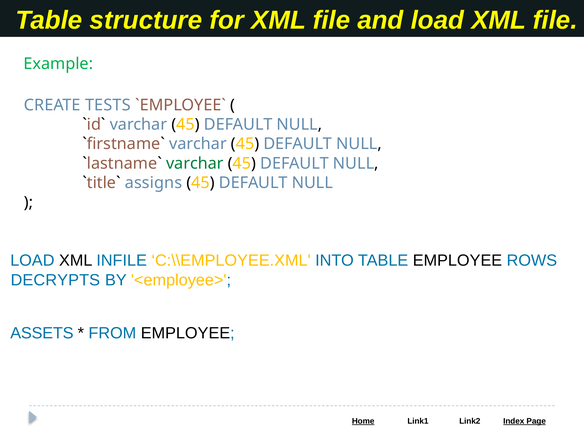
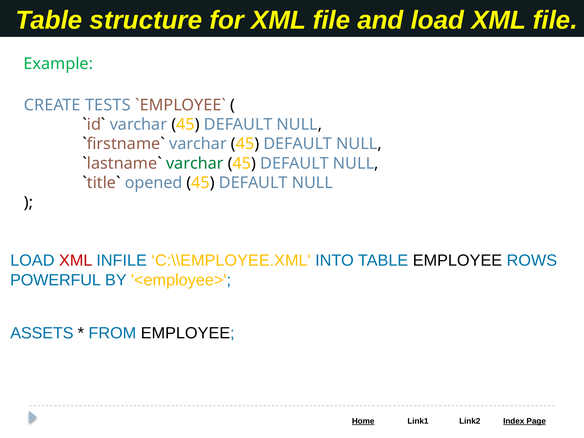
assigns: assigns -> opened (154, 183)
XML colour: black -> red (76, 261)
DECRYPTS: DECRYPTS -> POWERFUL (56, 280)
